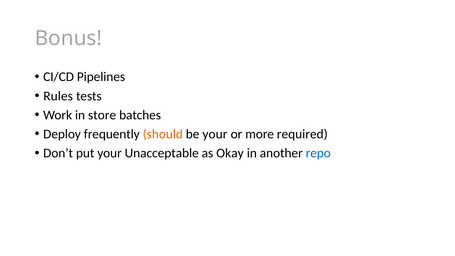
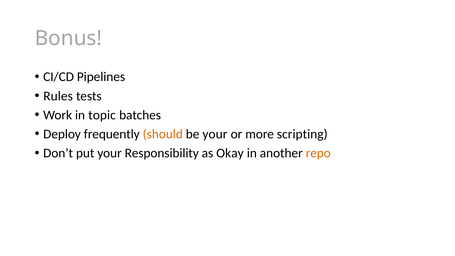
store: store -> topic (102, 115)
required: required -> scripting (302, 134)
Unacceptable: Unacceptable -> Responsibility (162, 153)
repo colour: blue -> orange (318, 153)
